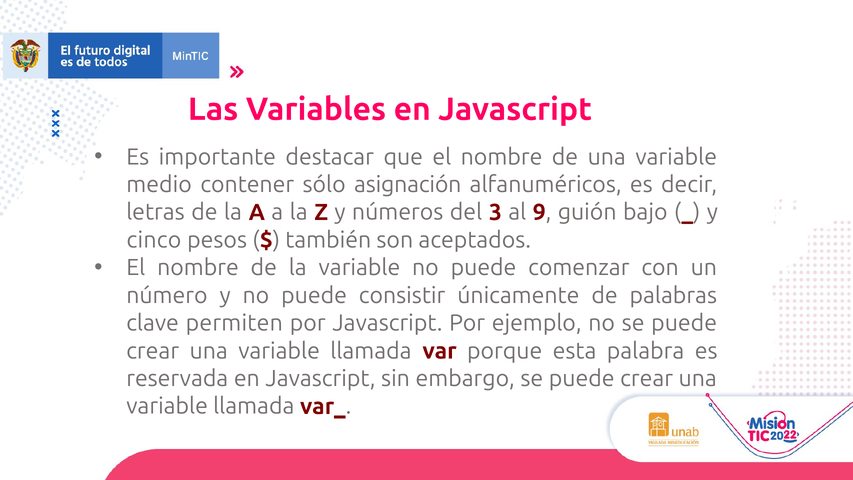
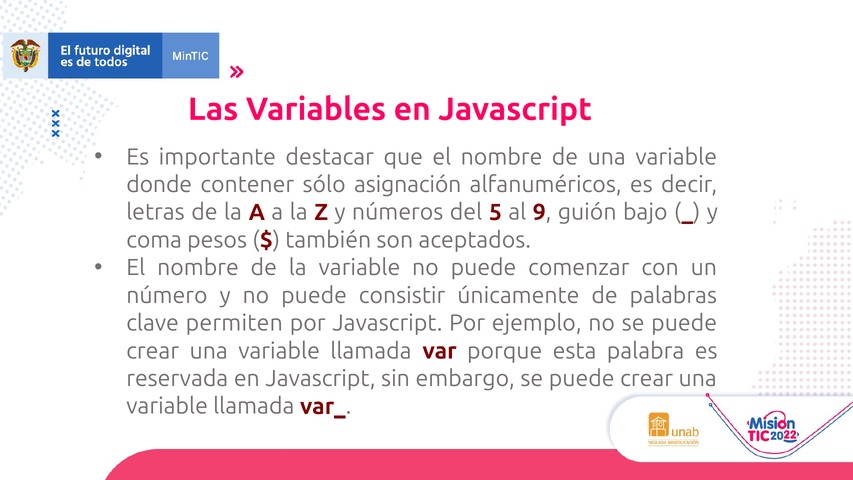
medio: medio -> donde (159, 185)
3: 3 -> 5 (495, 212)
cinco: cinco -> coma (154, 240)
